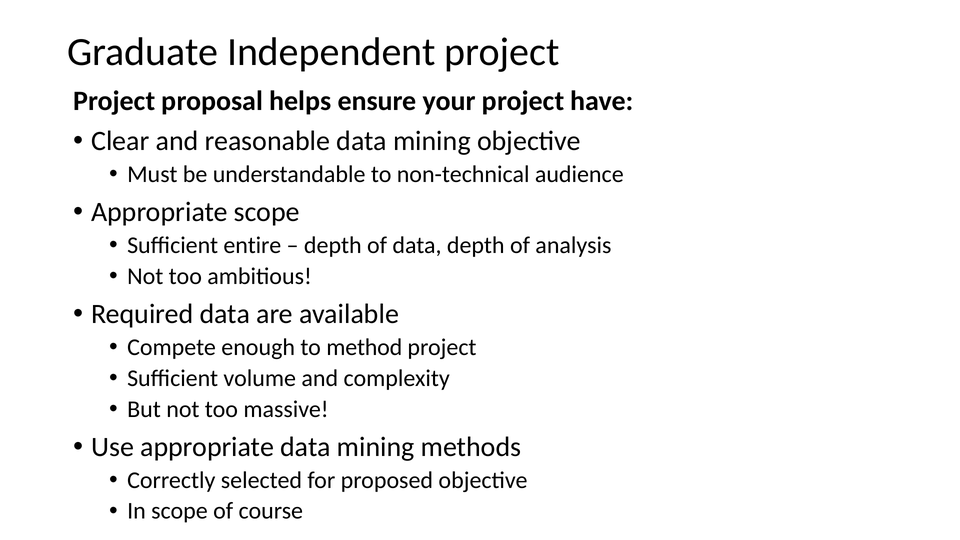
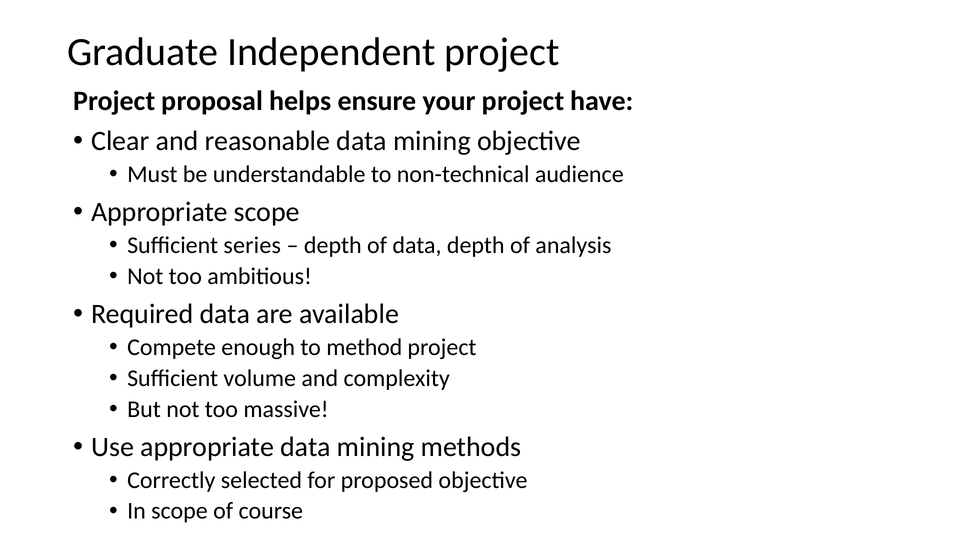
entire: entire -> series (252, 245)
